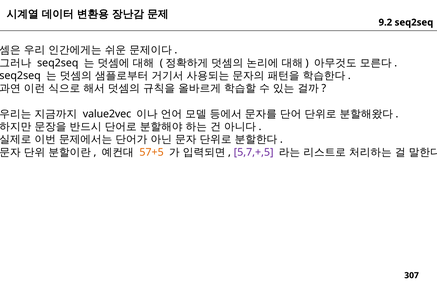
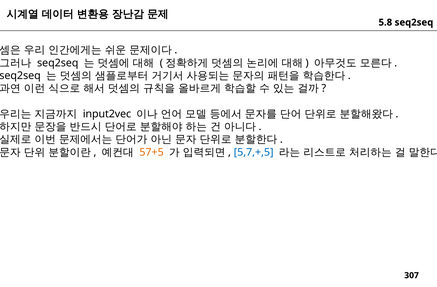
9.2: 9.2 -> 5.8 (385, 22)
value2vec: value2vec -> input2vec (107, 114)
5,7,+,5 colour: purple -> blue (254, 152)
